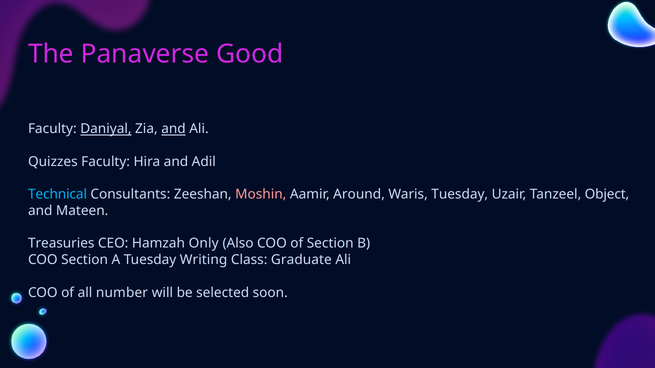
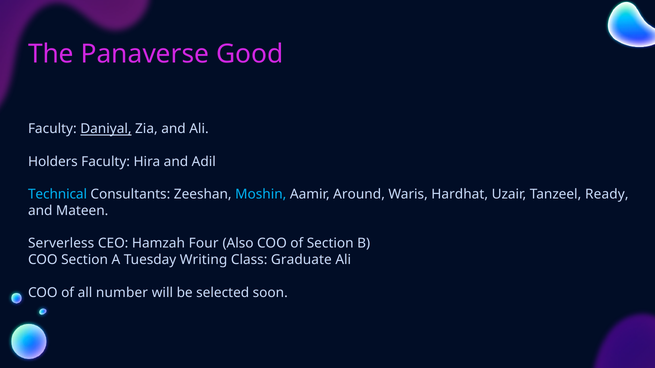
and underline: present -> none (173, 129)
Quizzes: Quizzes -> Holders (53, 162)
Moshin colour: pink -> light blue (261, 195)
Waris Tuesday: Tuesday -> Hardhat (460, 195)
Object: Object -> Ready (607, 195)
Treasuries: Treasuries -> Serverless (61, 244)
Only: Only -> Four (204, 244)
